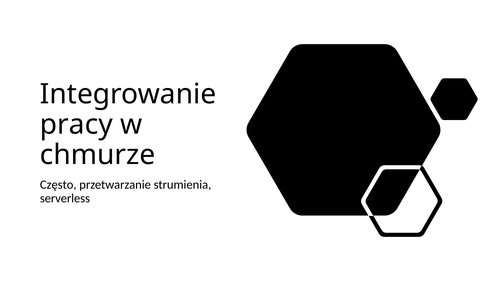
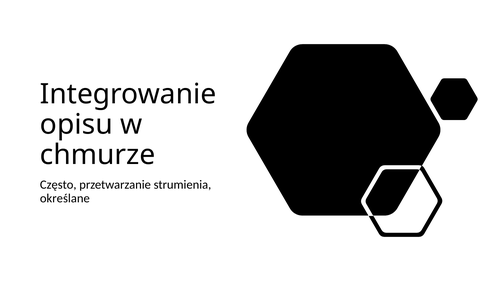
pracy: pracy -> opisu (76, 124)
serverless: serverless -> określane (65, 198)
